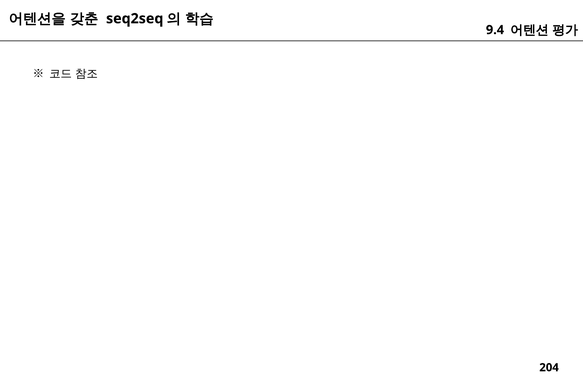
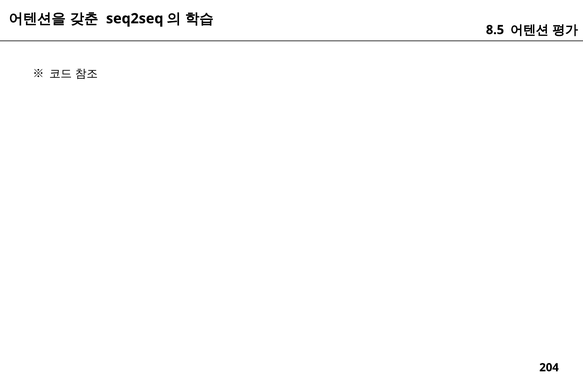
9.4: 9.4 -> 8.5 (495, 30)
